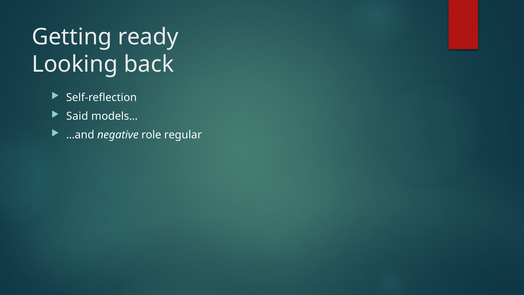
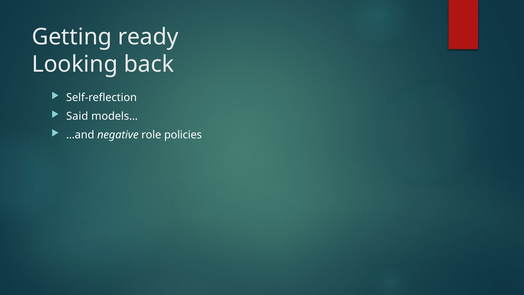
regular: regular -> policies (183, 135)
